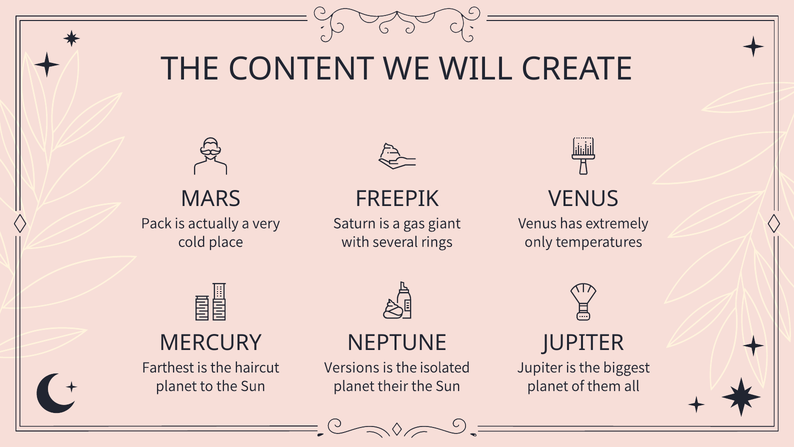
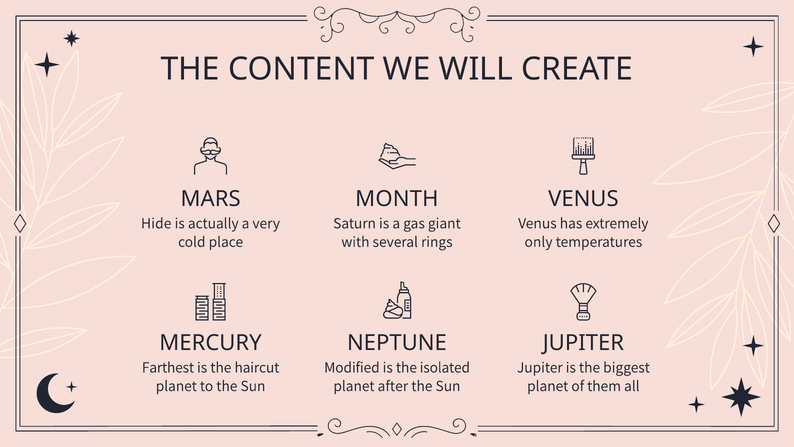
FREEPIK: FREEPIK -> MONTH (397, 199)
Pack: Pack -> Hide (156, 223)
Versions: Versions -> Modified (352, 367)
their: their -> after (393, 386)
